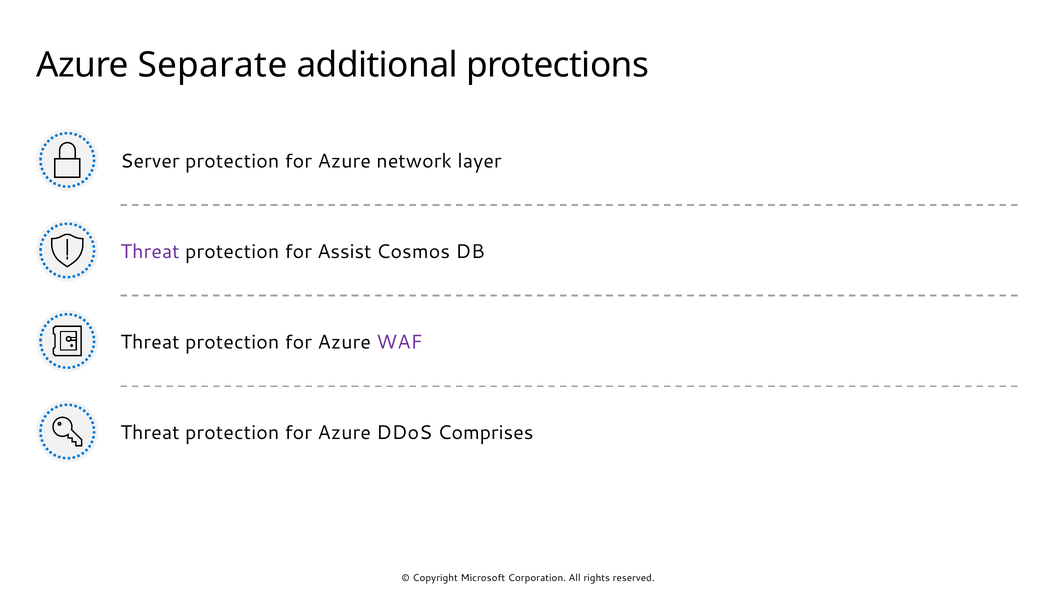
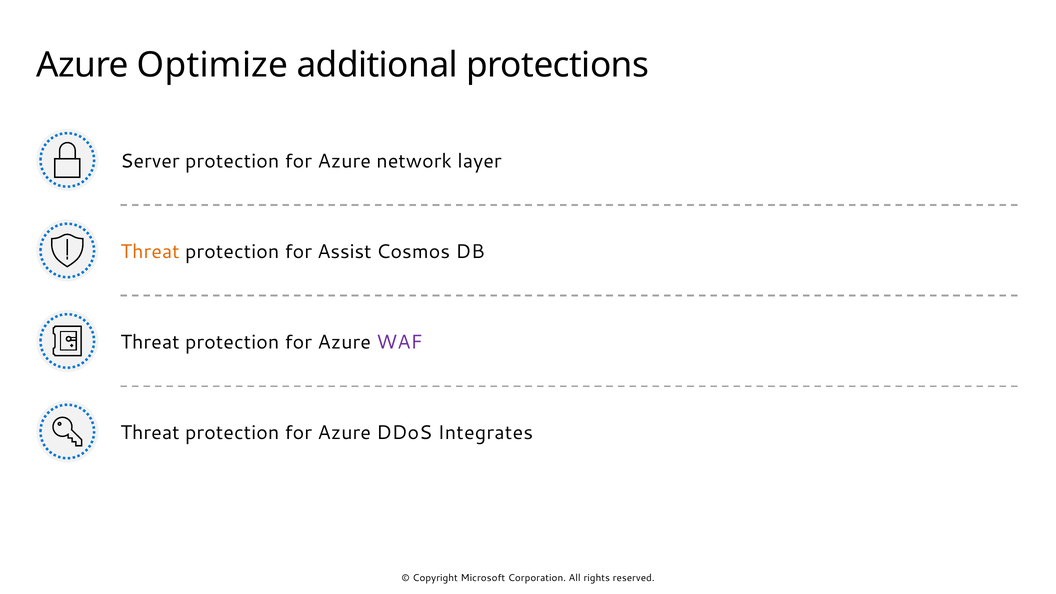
Separate: Separate -> Optimize (212, 65)
Threat colour: purple -> orange (150, 252)
Comprises: Comprises -> Integrates (485, 433)
